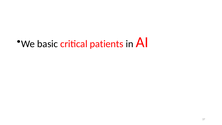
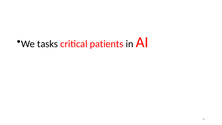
basic: basic -> tasks (48, 44)
